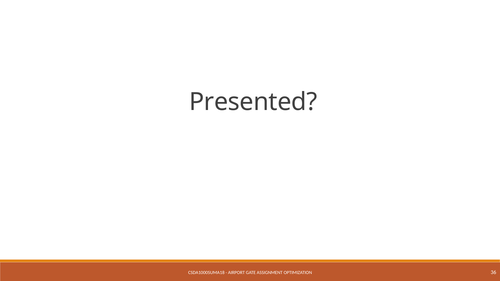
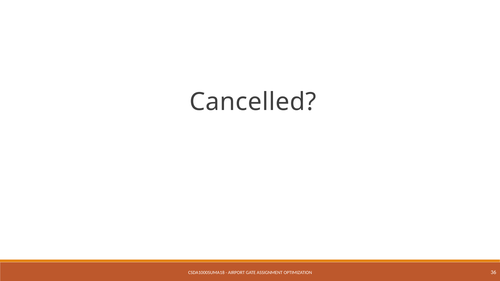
Presented: Presented -> Cancelled (253, 102)
